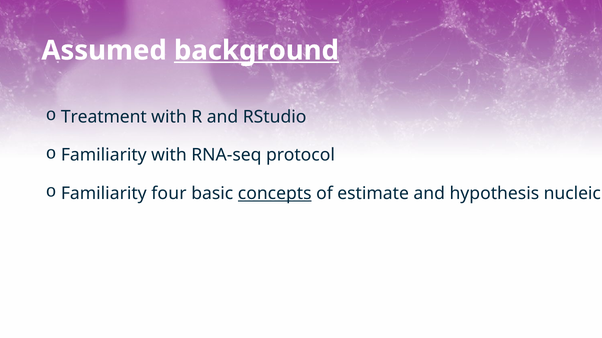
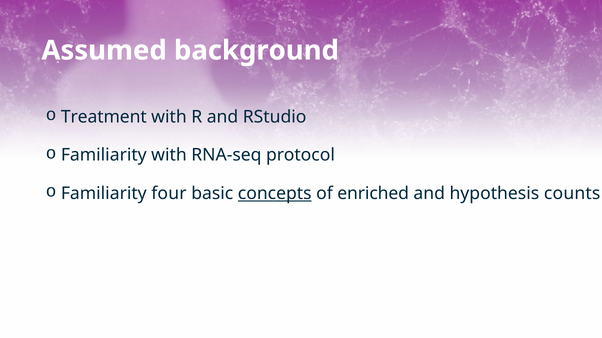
background underline: present -> none (256, 51)
estimate: estimate -> enriched (373, 194)
nucleic: nucleic -> counts (572, 194)
